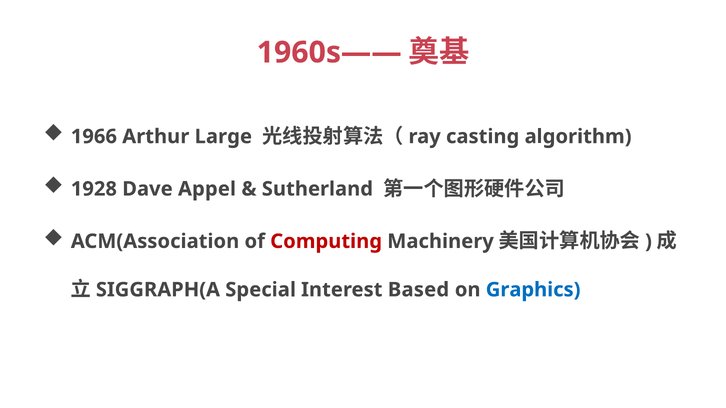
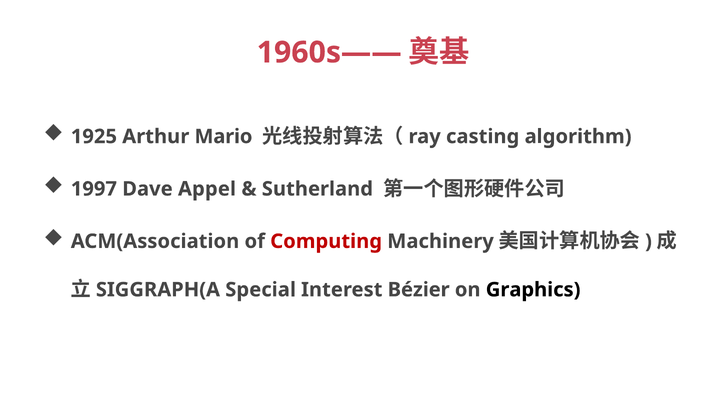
1966: 1966 -> 1925 (94, 137)
Large: Large -> Mario (223, 137)
1928: 1928 -> 1997 (94, 189)
Based: Based -> Bézier (419, 290)
Graphics colour: blue -> black (533, 290)
